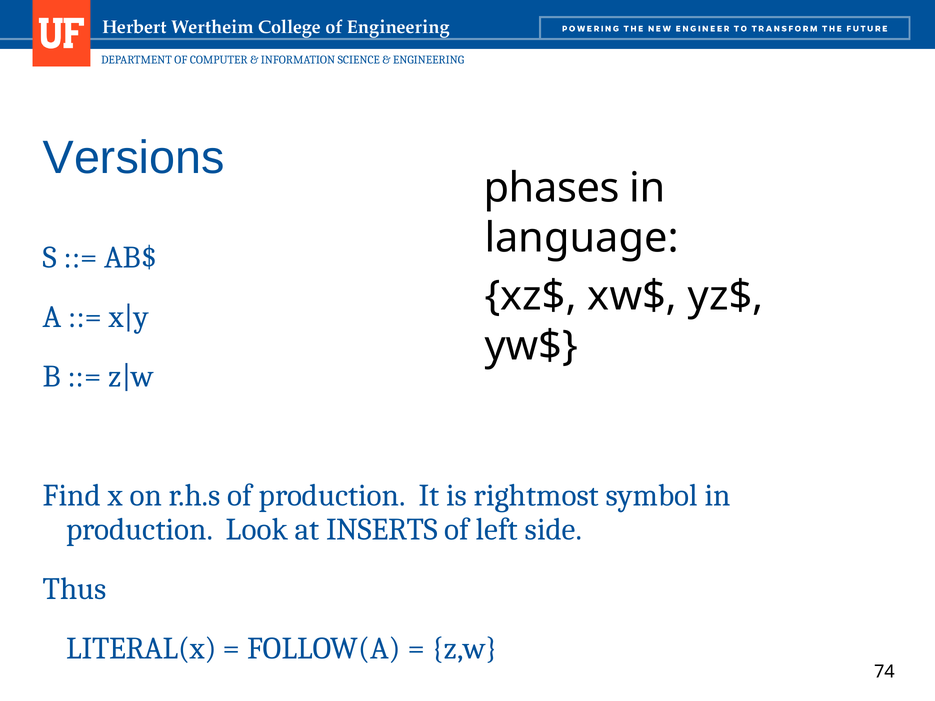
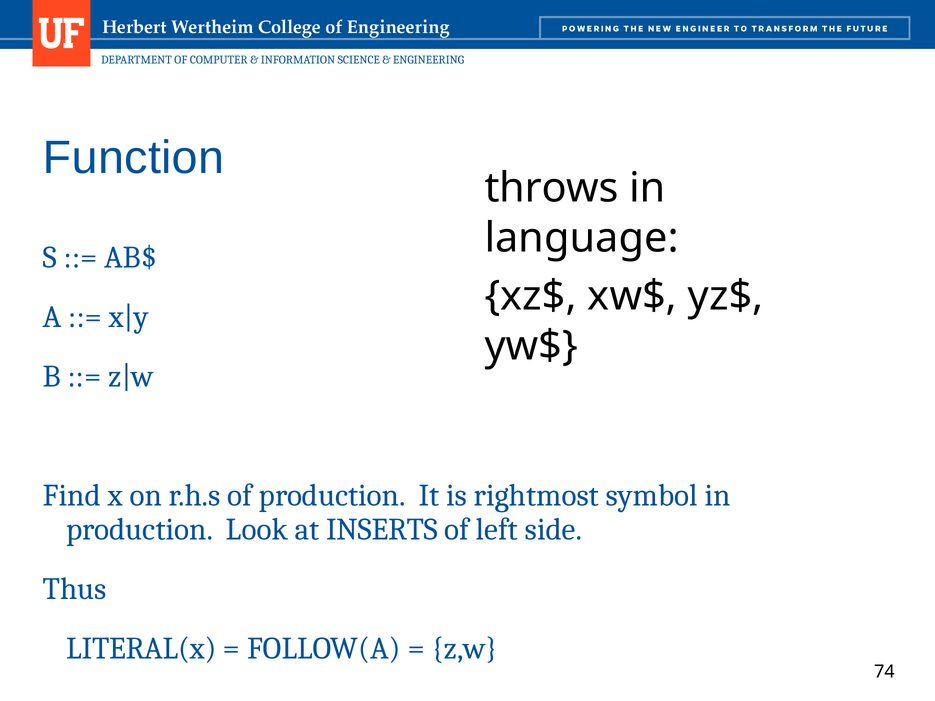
Versions: Versions -> Function (134, 158)
phases: phases -> throws (552, 188)
